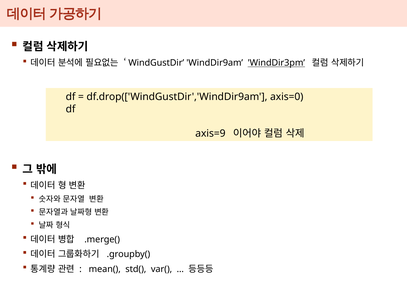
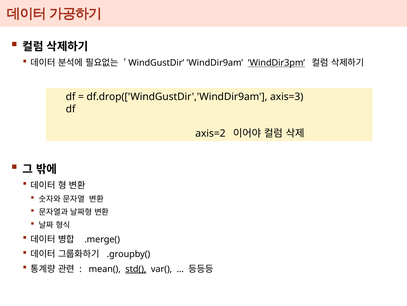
axis=0: axis=0 -> axis=3 (287, 97)
axis=9: axis=9 -> axis=2 (210, 133)
std( underline: none -> present (136, 268)
